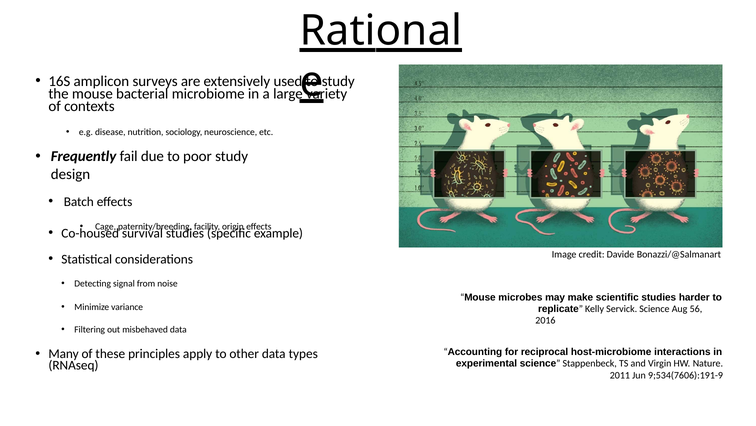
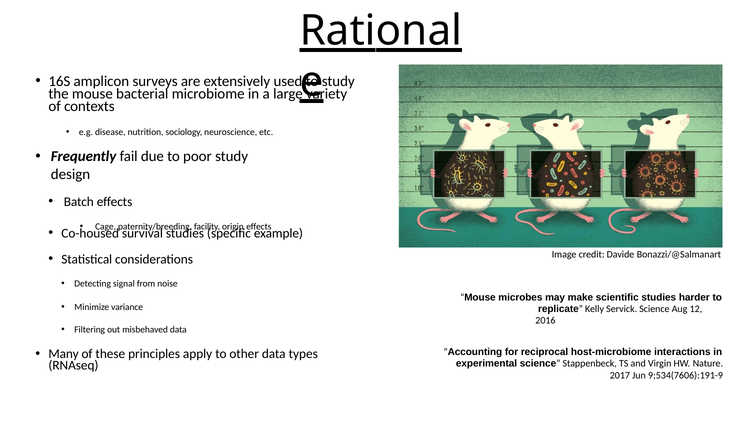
56: 56 -> 12 (696, 309)
2011: 2011 -> 2017 (620, 375)
